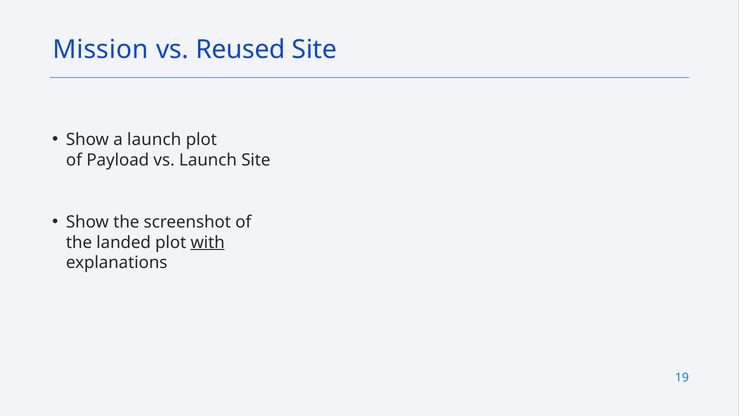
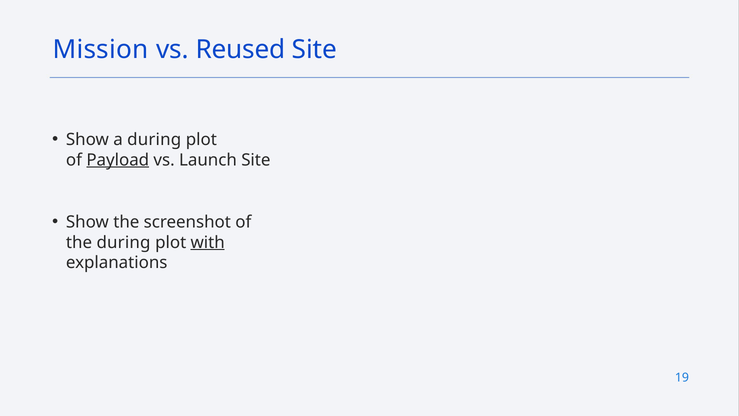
a launch: launch -> during (154, 139)
Payload underline: none -> present (118, 160)
the landed: landed -> during (123, 242)
